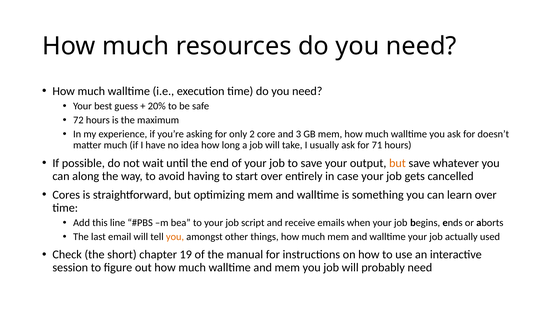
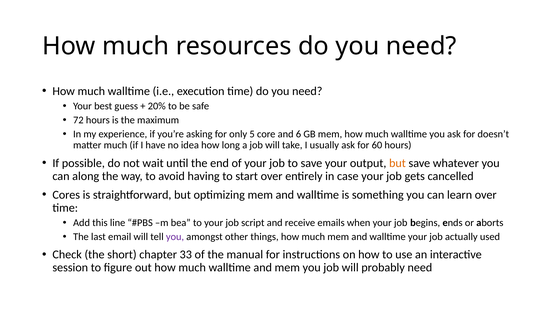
2: 2 -> 5 (252, 134)
3: 3 -> 6 (298, 134)
71: 71 -> 60 (377, 145)
you colour: orange -> purple (175, 237)
19: 19 -> 33 (186, 255)
